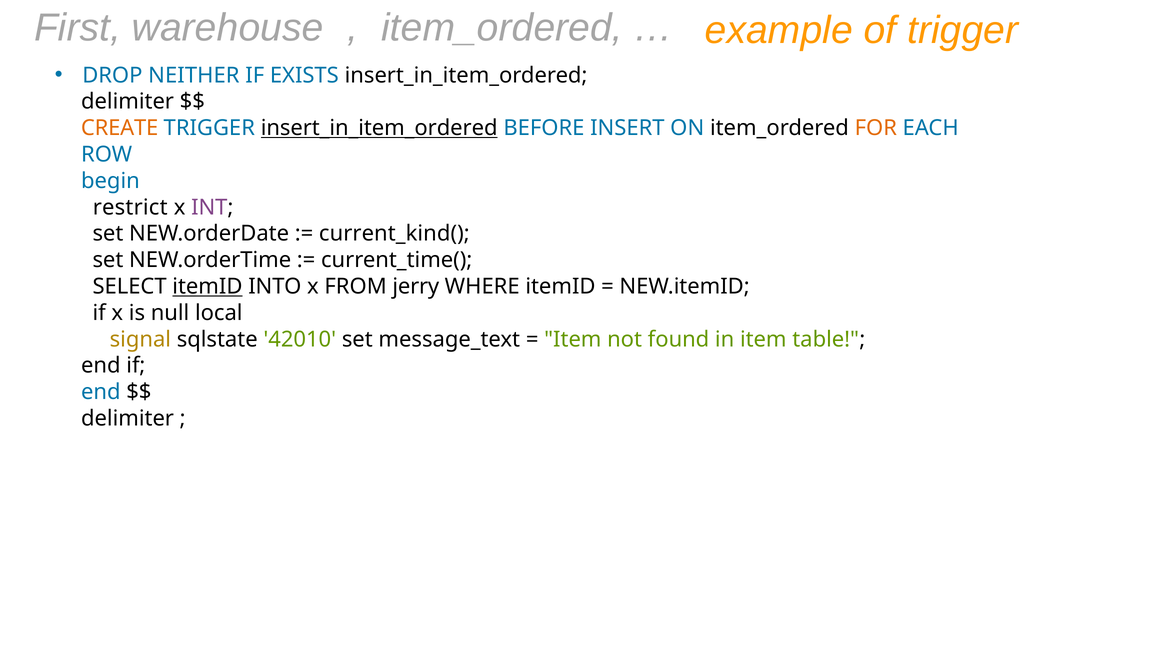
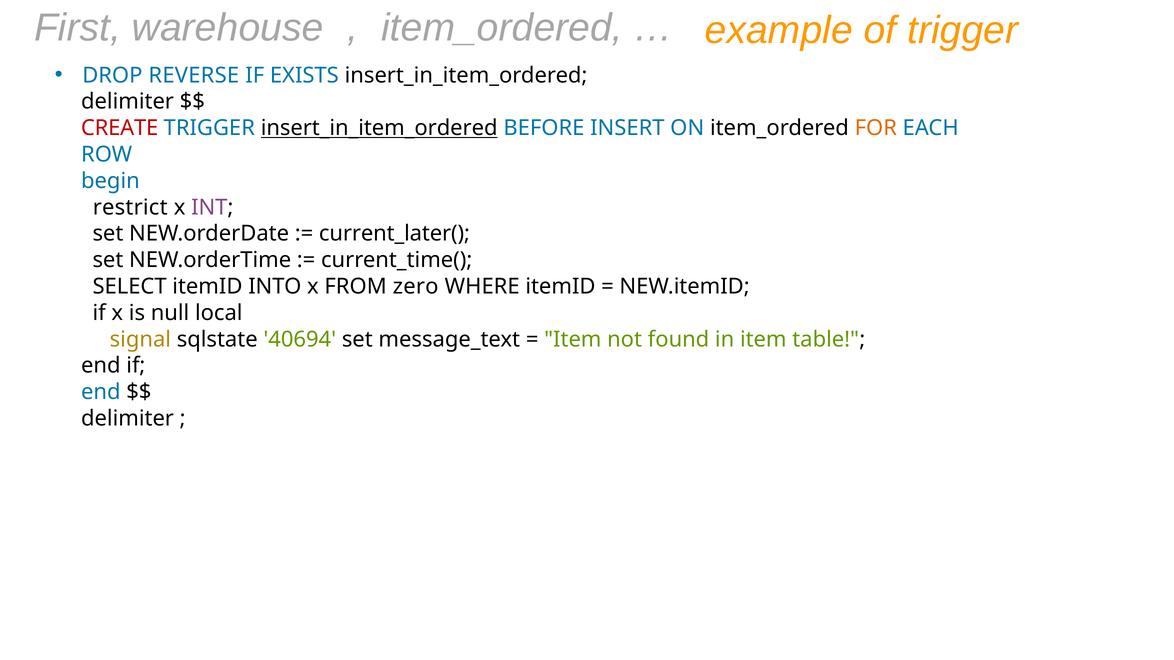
NEITHER: NEITHER -> REVERSE (194, 75)
CREATE colour: orange -> red (120, 128)
current_kind(: current_kind( -> current_later( (394, 234)
itemID underline: present -> none (207, 287)
jerry: jerry -> zero (416, 287)
42010: 42010 -> 40694 (300, 339)
